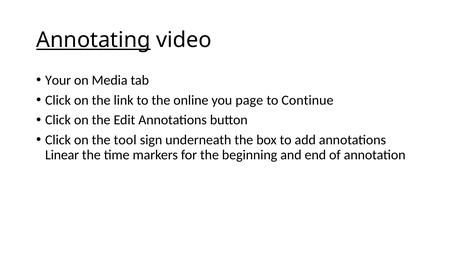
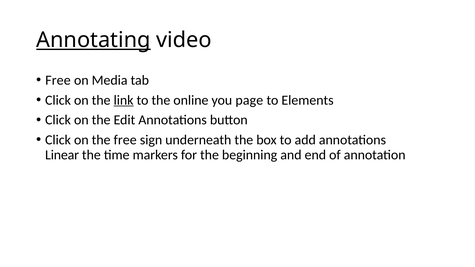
Your: Your -> Free (58, 80)
link underline: none -> present (124, 100)
Continue: Continue -> Elements (308, 100)
the tool: tool -> free (125, 140)
